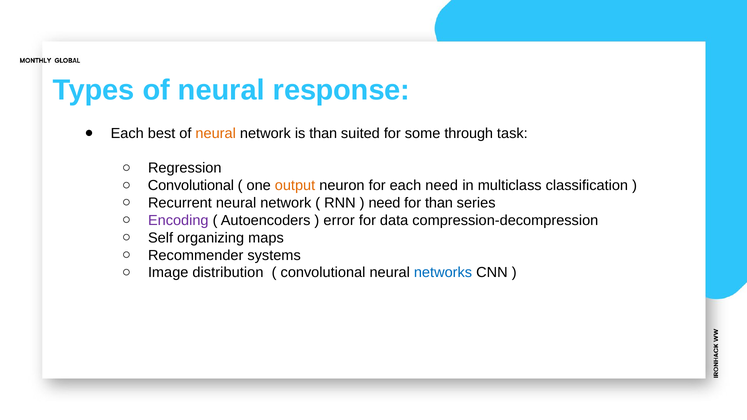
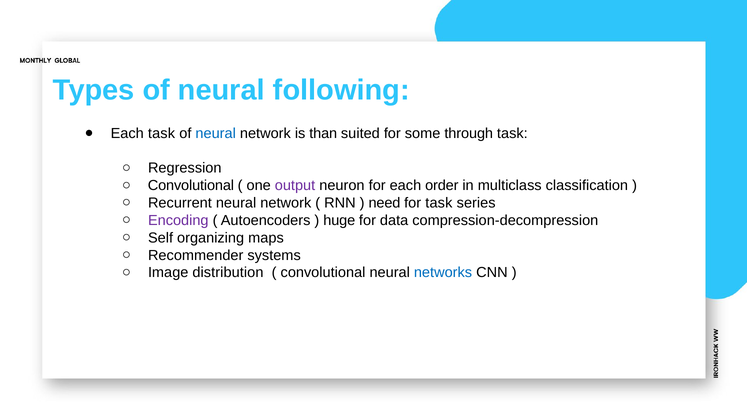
response: response -> following (341, 90)
Each best: best -> task (162, 133)
neural colour: orange -> blue (216, 133)
output colour: orange -> purple (295, 186)
each need: need -> order (442, 186)
for than: than -> task (439, 203)
error: error -> huge (339, 220)
